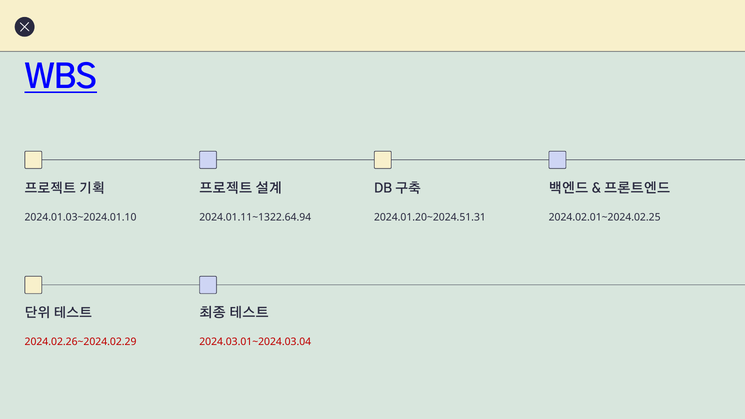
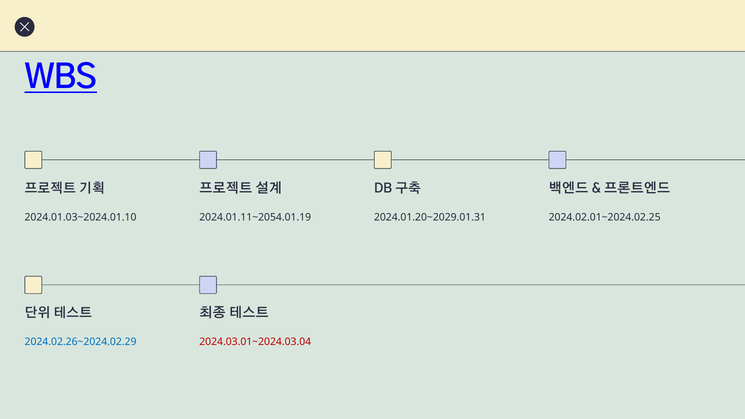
2024.01.11~1322.64.94: 2024.01.11~1322.64.94 -> 2024.01.11~2054.01.19 (255, 218)
2024.01.20~2024.51.31: 2024.01.20~2024.51.31 -> 2024.01.20~2029.01.31 (430, 218)
2024.02.26~2024.02.29 colour: red -> blue (81, 342)
